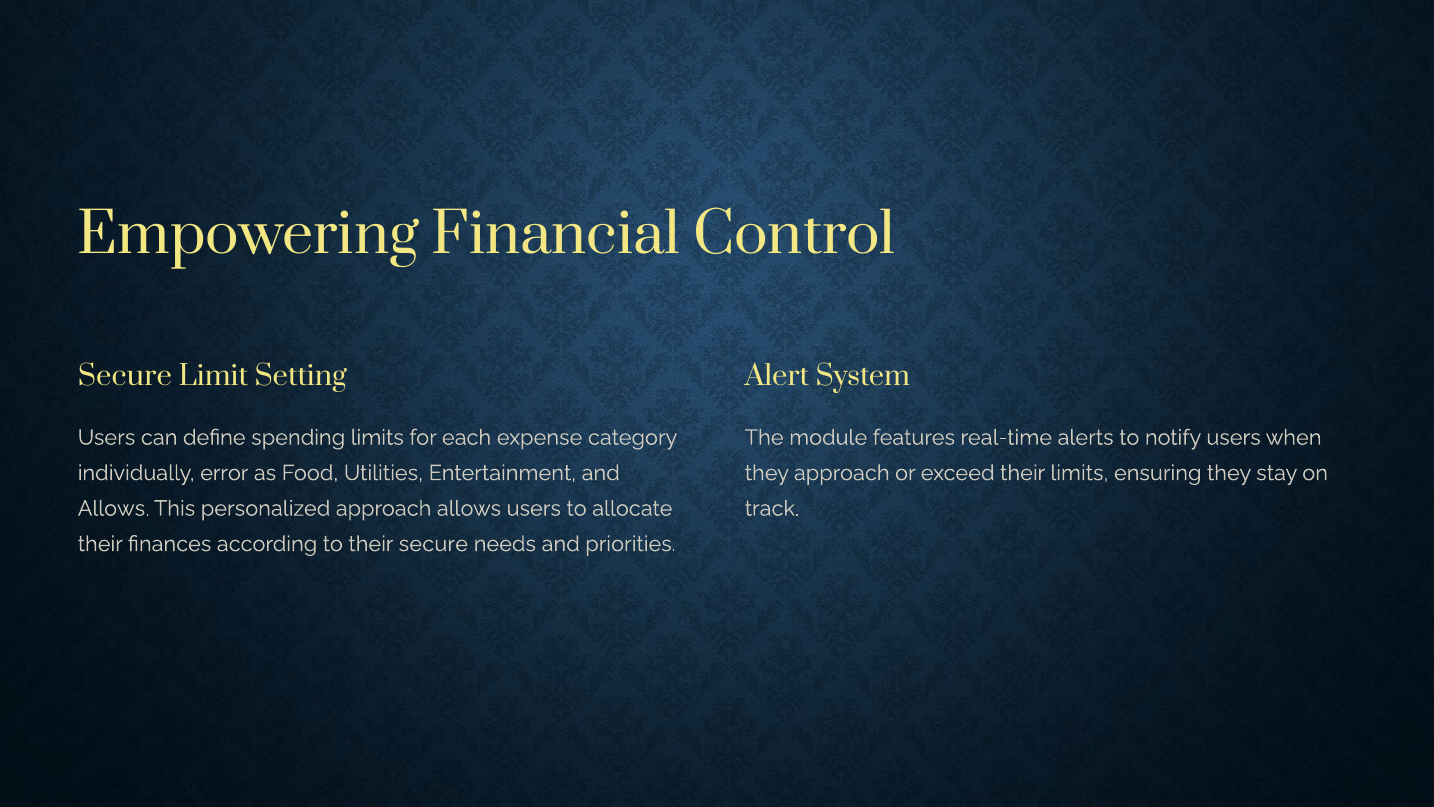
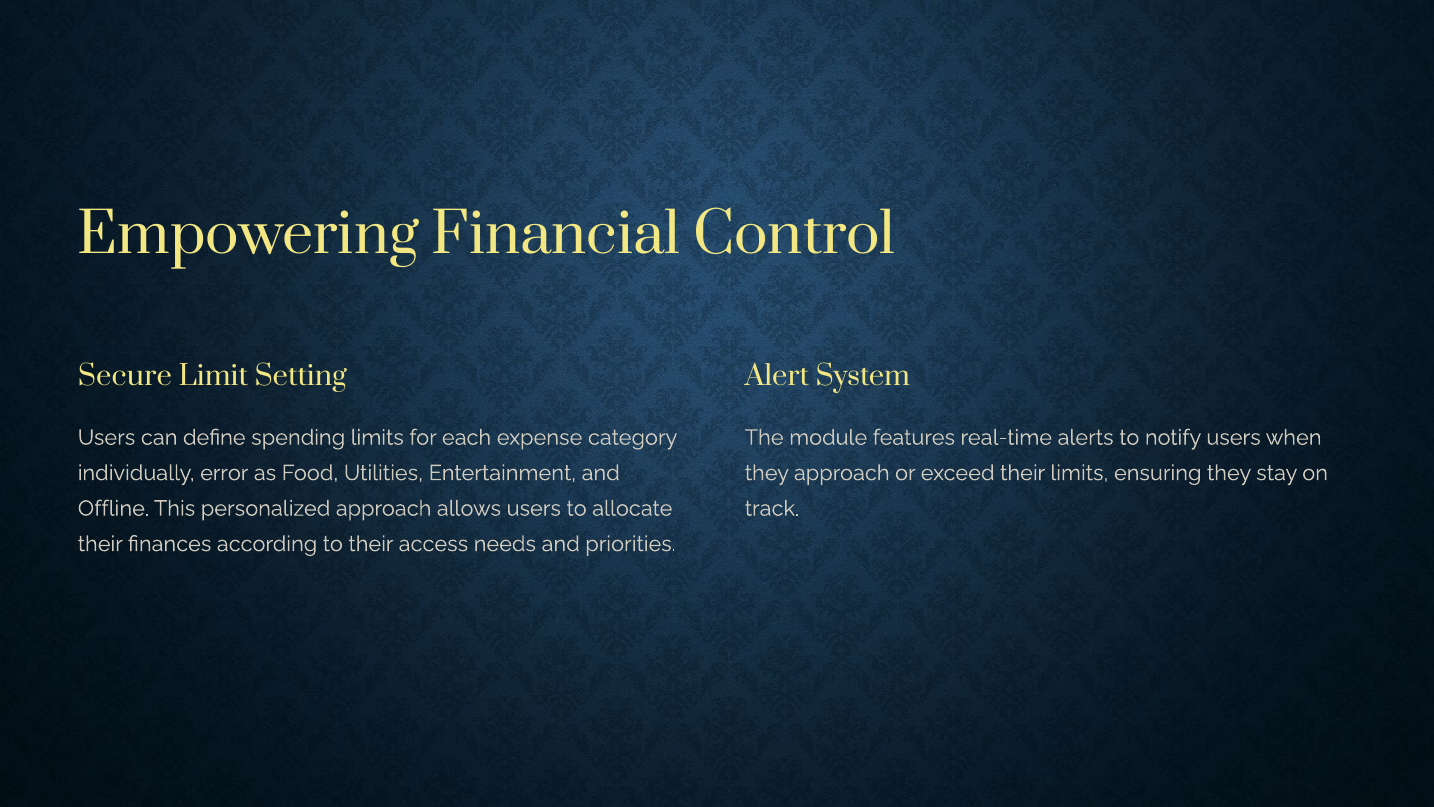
Allows: Allows -> Offline (113, 508)
their secure: secure -> access (433, 544)
